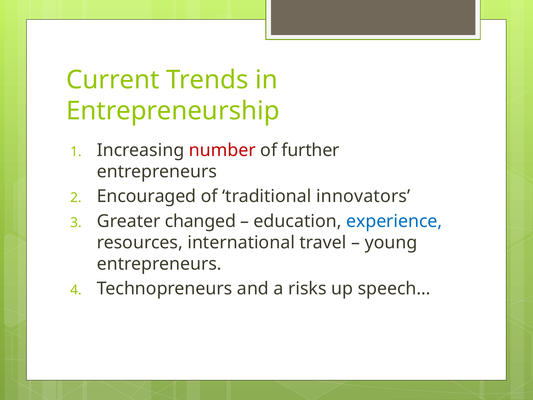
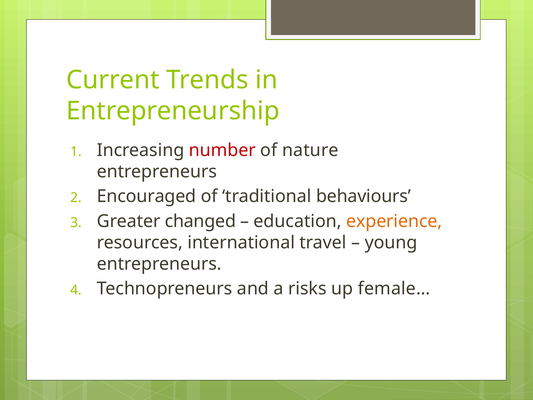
further: further -> nature (310, 150)
innovators: innovators -> behaviours (363, 196)
experience colour: blue -> orange (394, 221)
speech…: speech… -> female… (394, 289)
